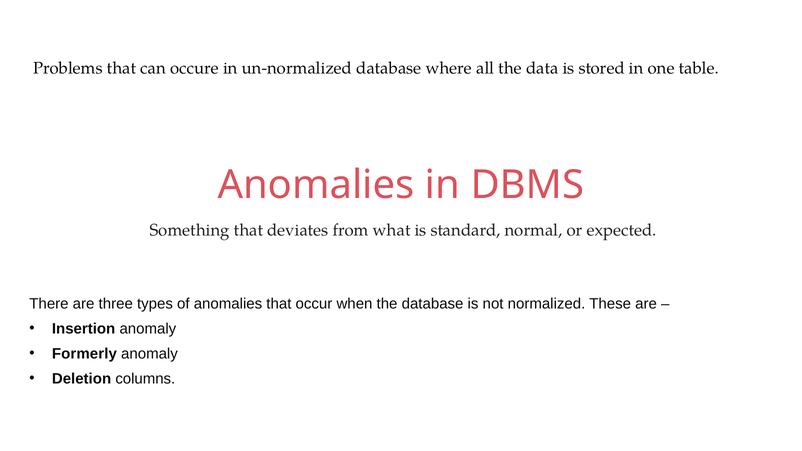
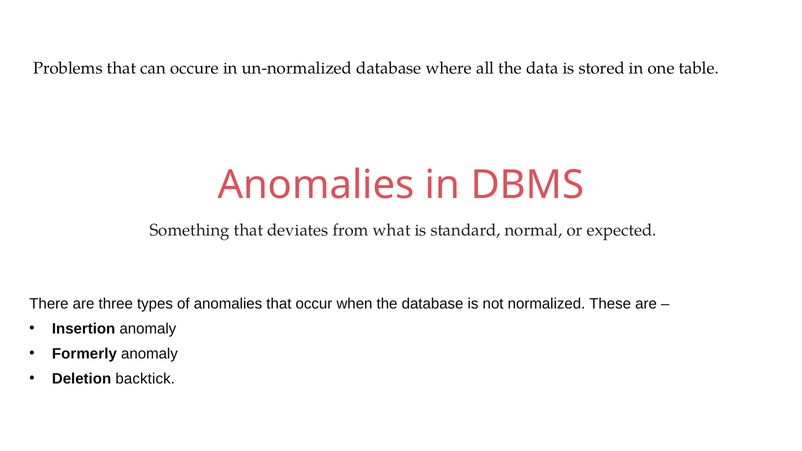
columns: columns -> backtick (145, 379)
